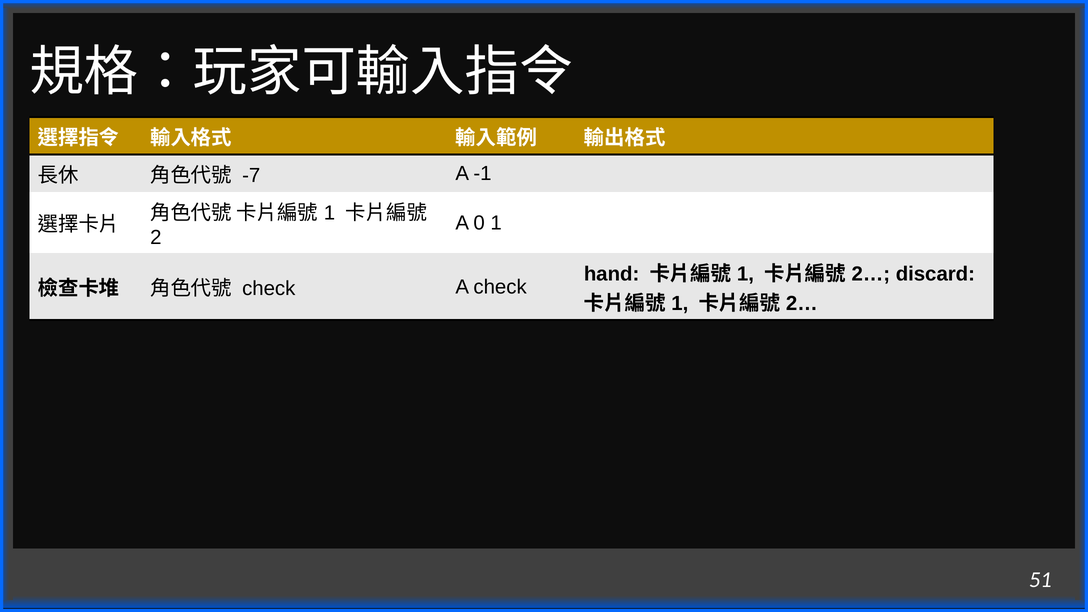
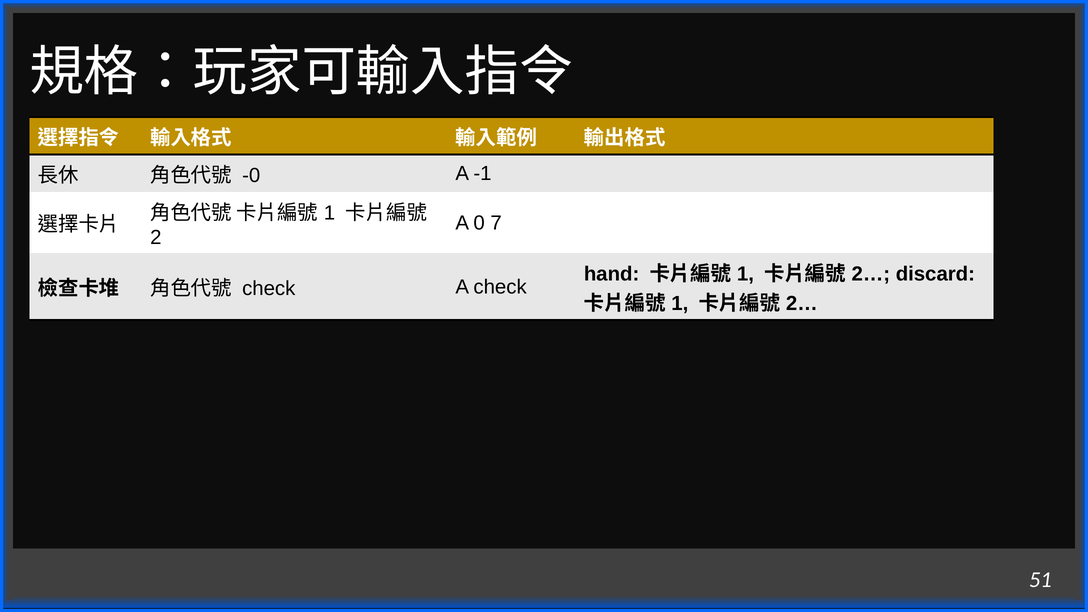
-7: -7 -> -0 (251, 176)
0 1: 1 -> 7 (496, 223)
